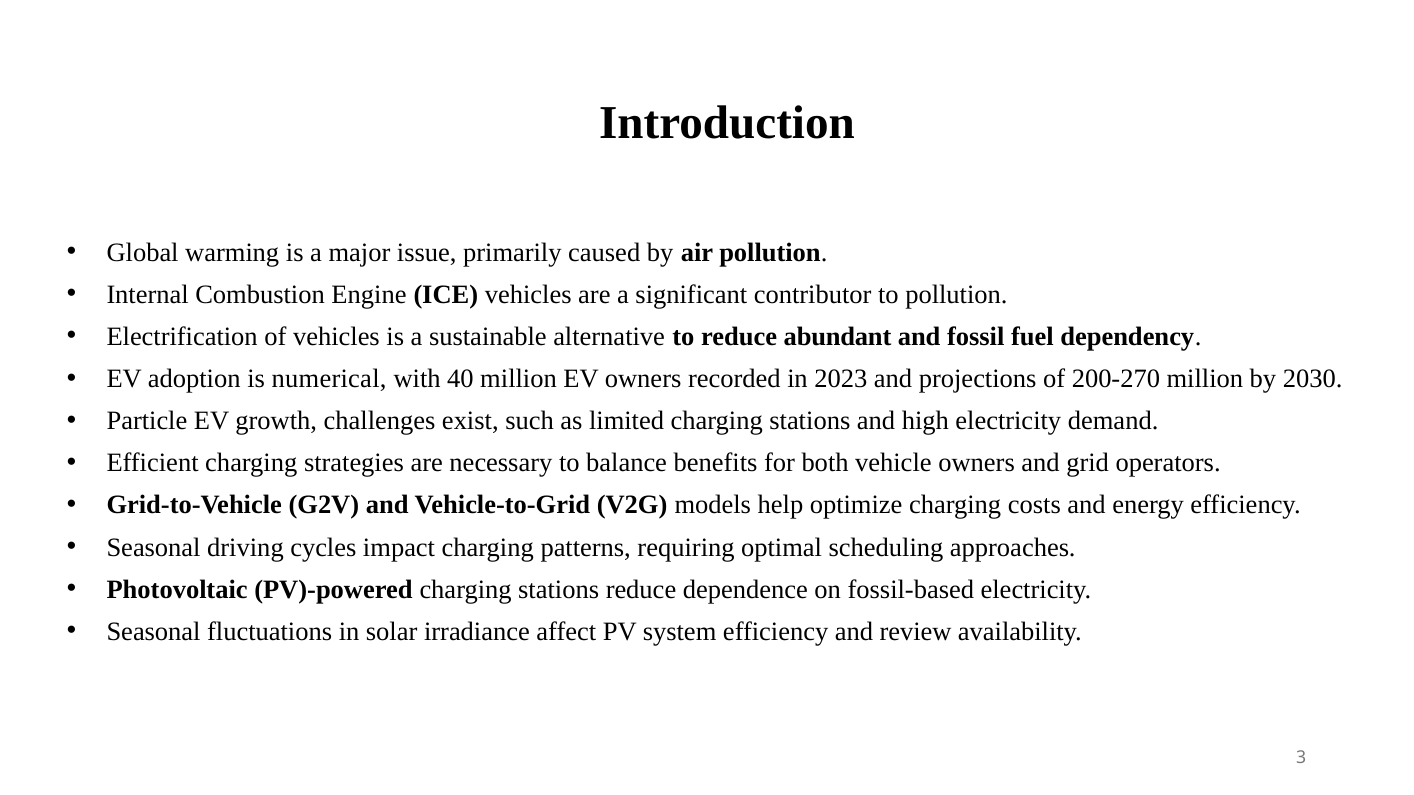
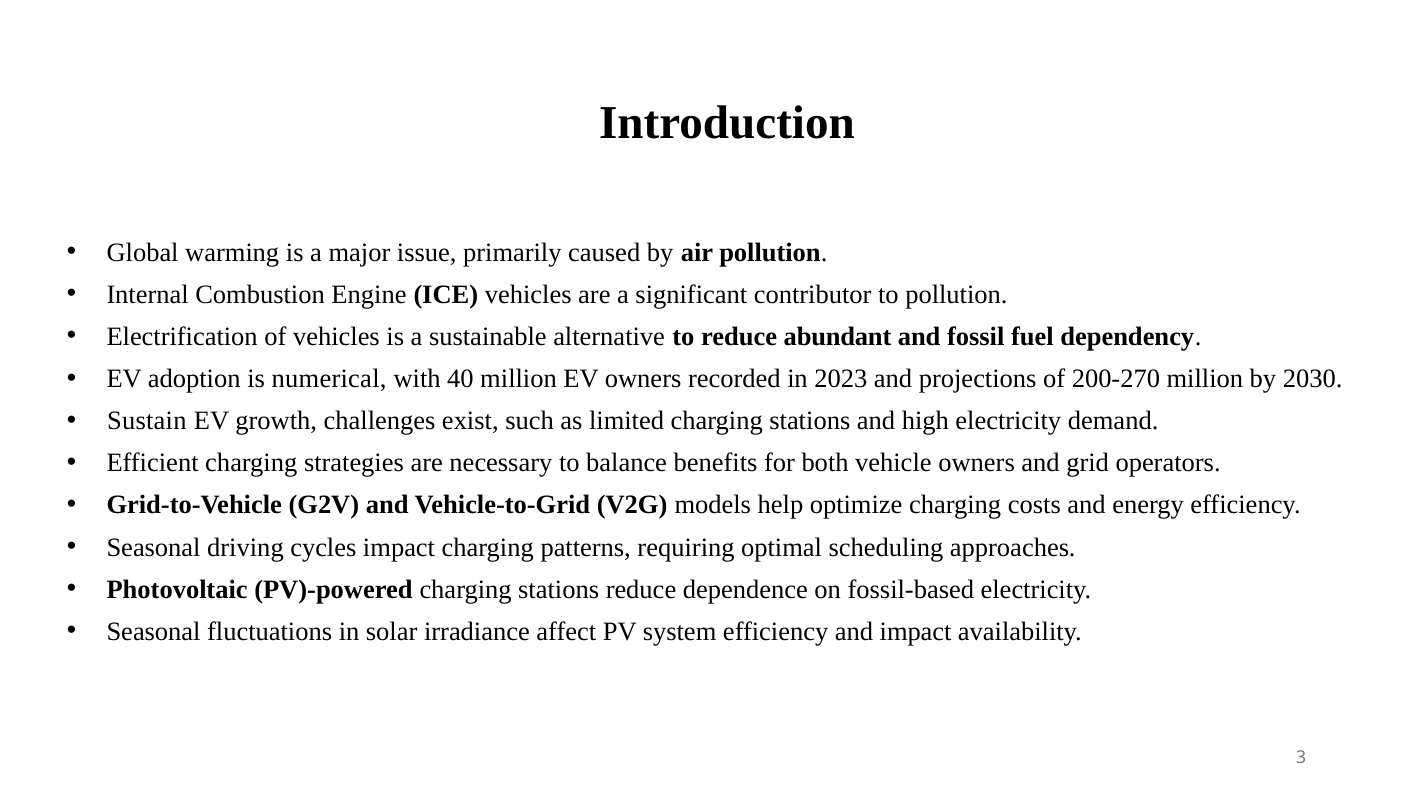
Particle: Particle -> Sustain (147, 421)
and review: review -> impact (916, 632)
